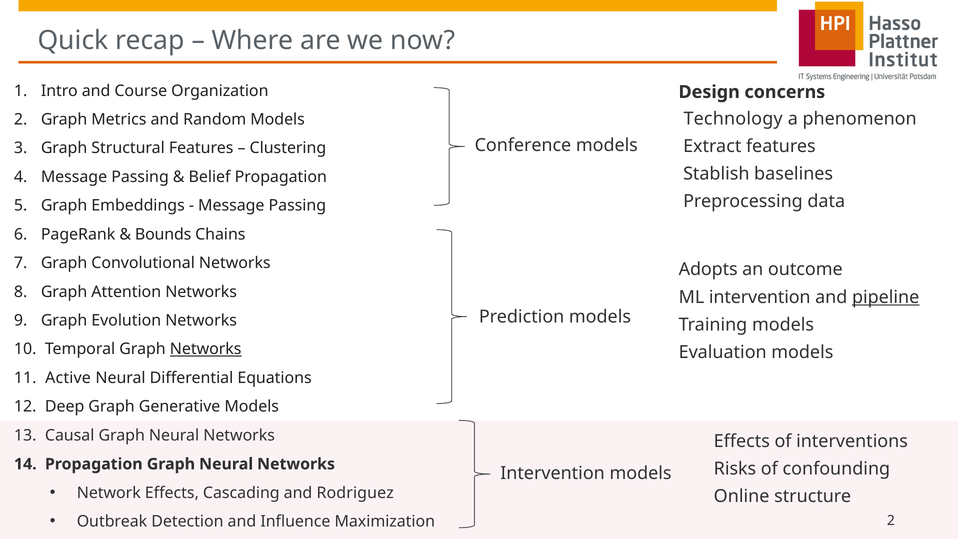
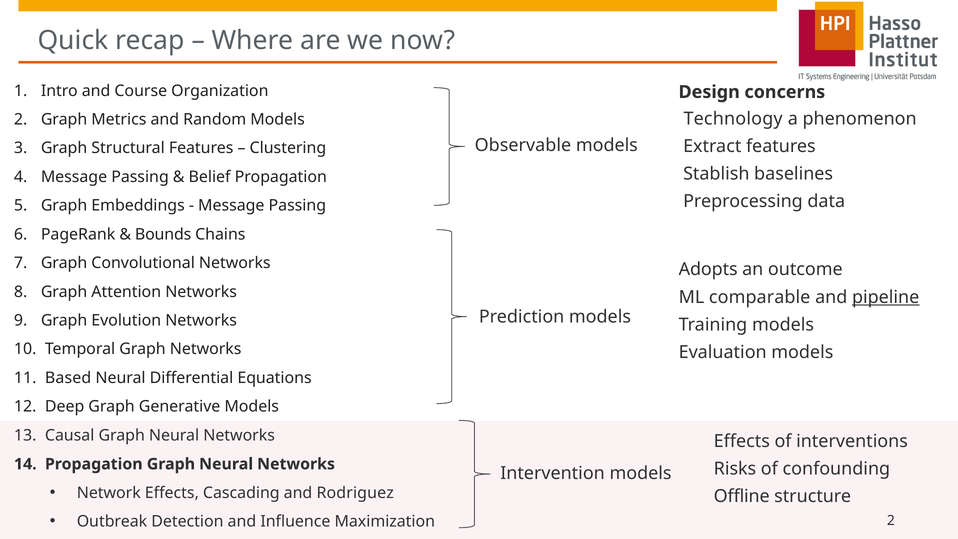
Conference: Conference -> Observable (523, 145)
ML intervention: intervention -> comparable (760, 297)
Networks underline: present -> none (206, 349)
Active: Active -> Based (68, 378)
Online: Online -> Offline (742, 496)
